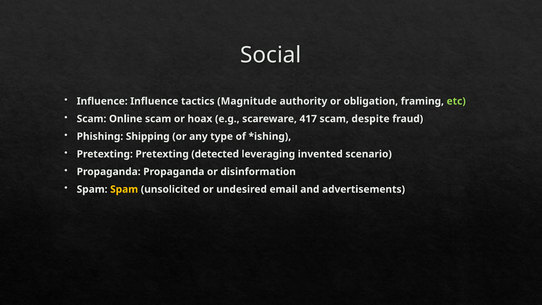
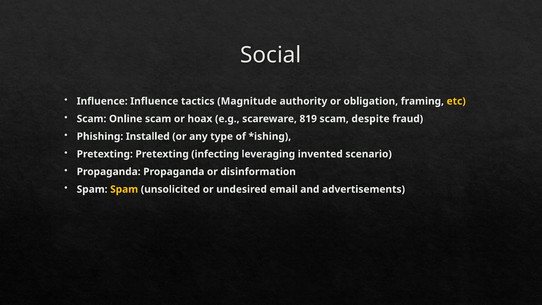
etc colour: light green -> yellow (456, 101)
417: 417 -> 819 (308, 119)
Shipping: Shipping -> Installed (148, 136)
detected: detected -> infecting (215, 154)
